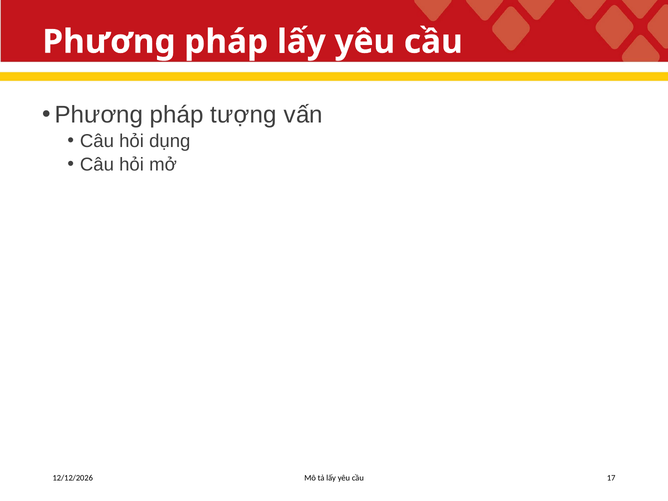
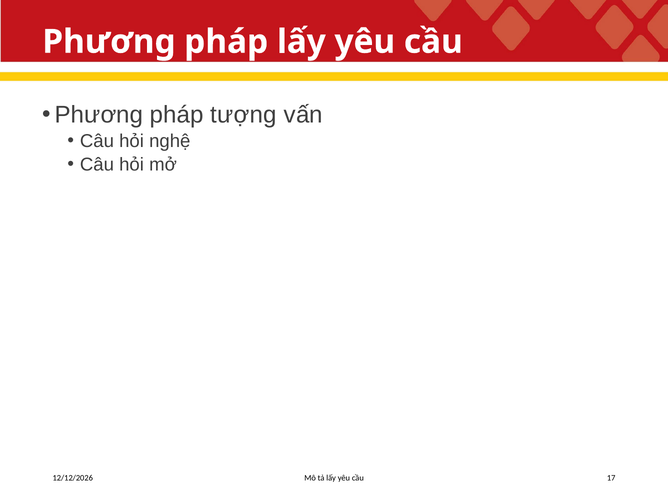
dụng: dụng -> nghệ (170, 141)
